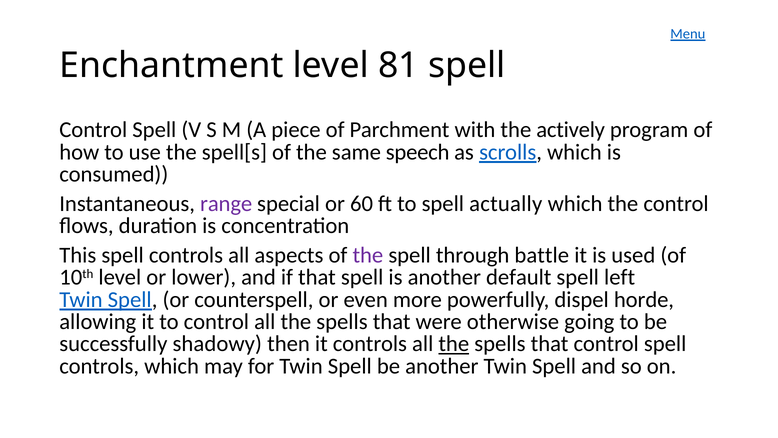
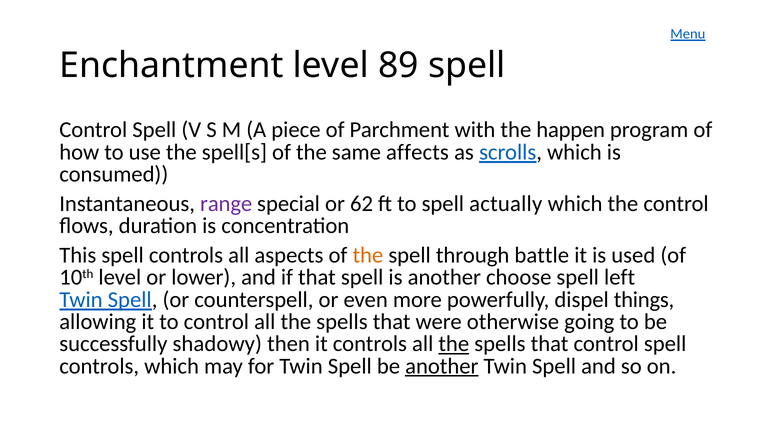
81: 81 -> 89 (398, 65)
actively: actively -> happen (571, 130)
speech: speech -> affects (417, 152)
60: 60 -> 62 (362, 203)
the colour: purple -> orange (368, 255)
default: default -> choose (519, 277)
horde: horde -> things (644, 299)
another underline: none -> present (442, 366)
